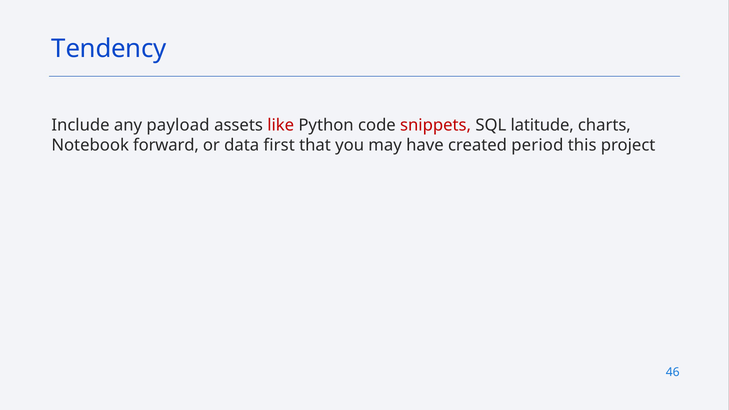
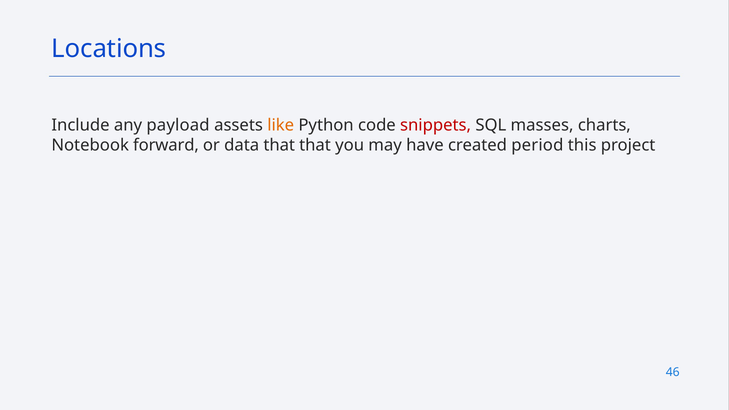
Tendency: Tendency -> Locations (109, 49)
like colour: red -> orange (281, 125)
latitude: latitude -> masses (542, 125)
data first: first -> that (279, 145)
